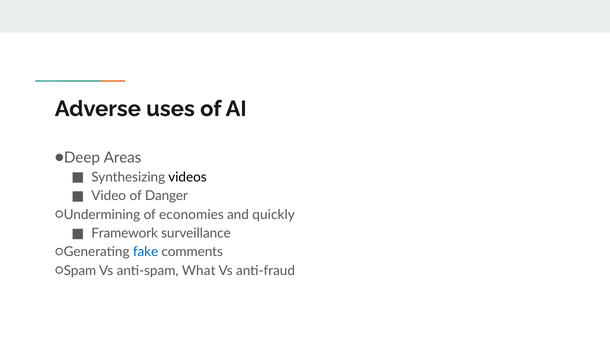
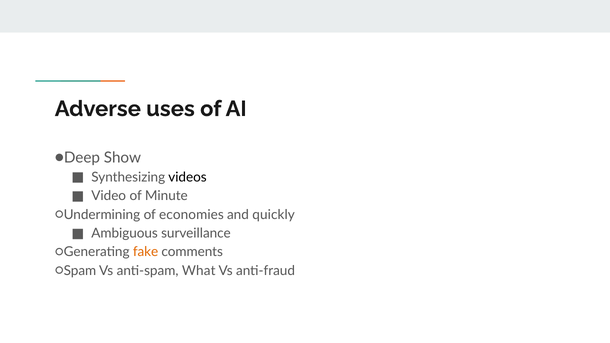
Areas: Areas -> Show (122, 158)
Danger: Danger -> Minute (166, 196)
Framework: Framework -> Ambiguous (125, 233)
fake colour: blue -> orange (146, 252)
